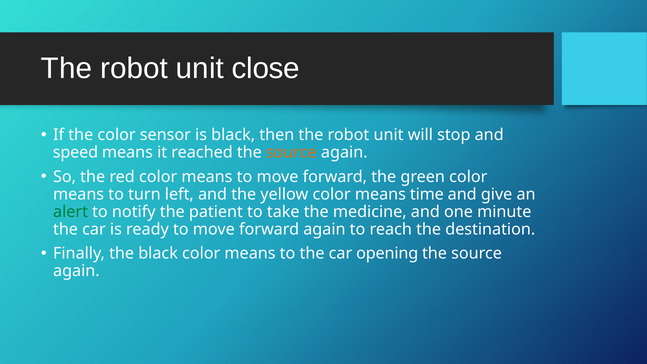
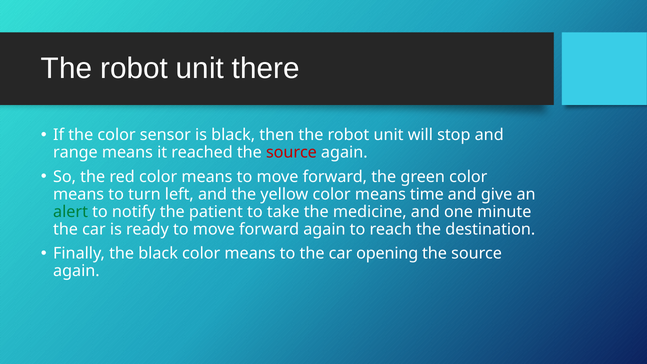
close: close -> there (266, 68)
speed: speed -> range (75, 153)
source colour: orange -> red (291, 153)
